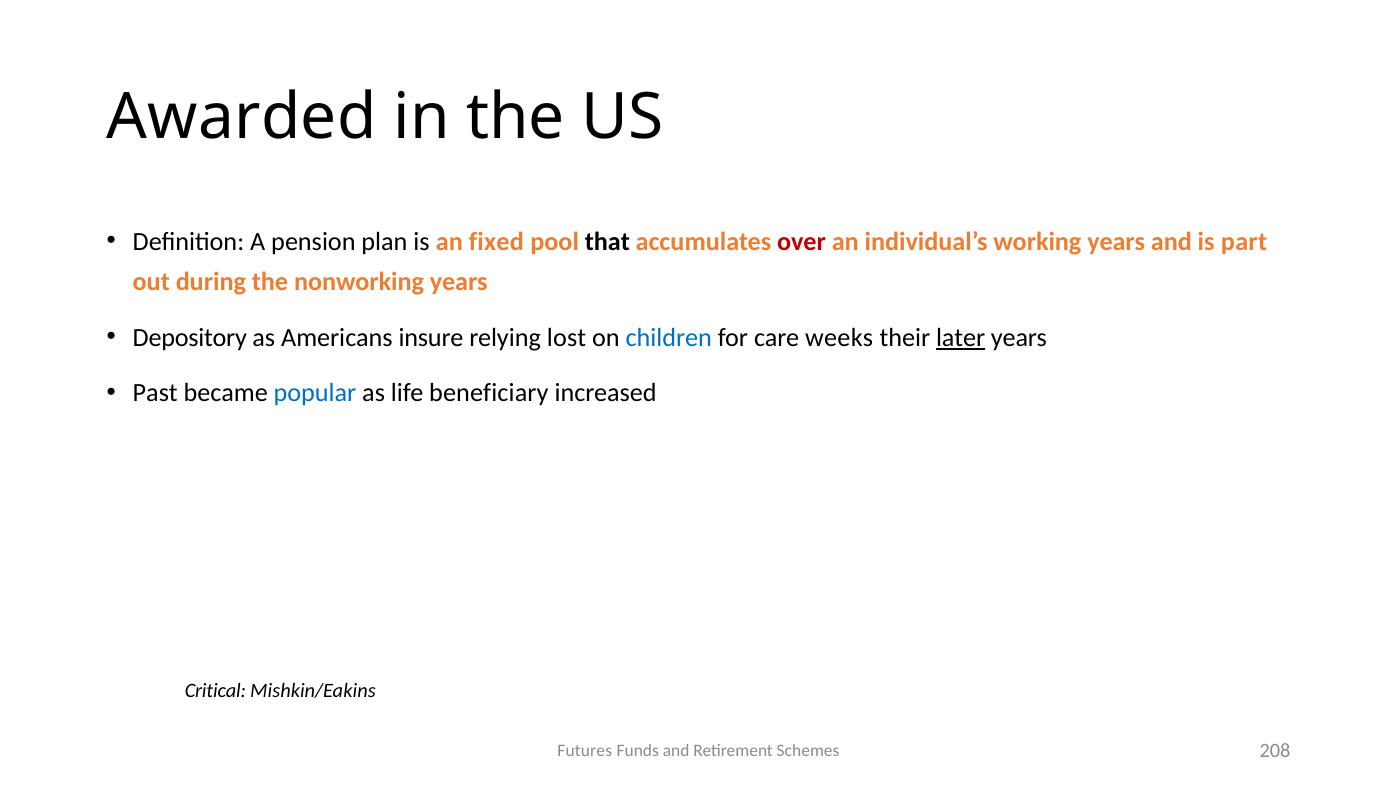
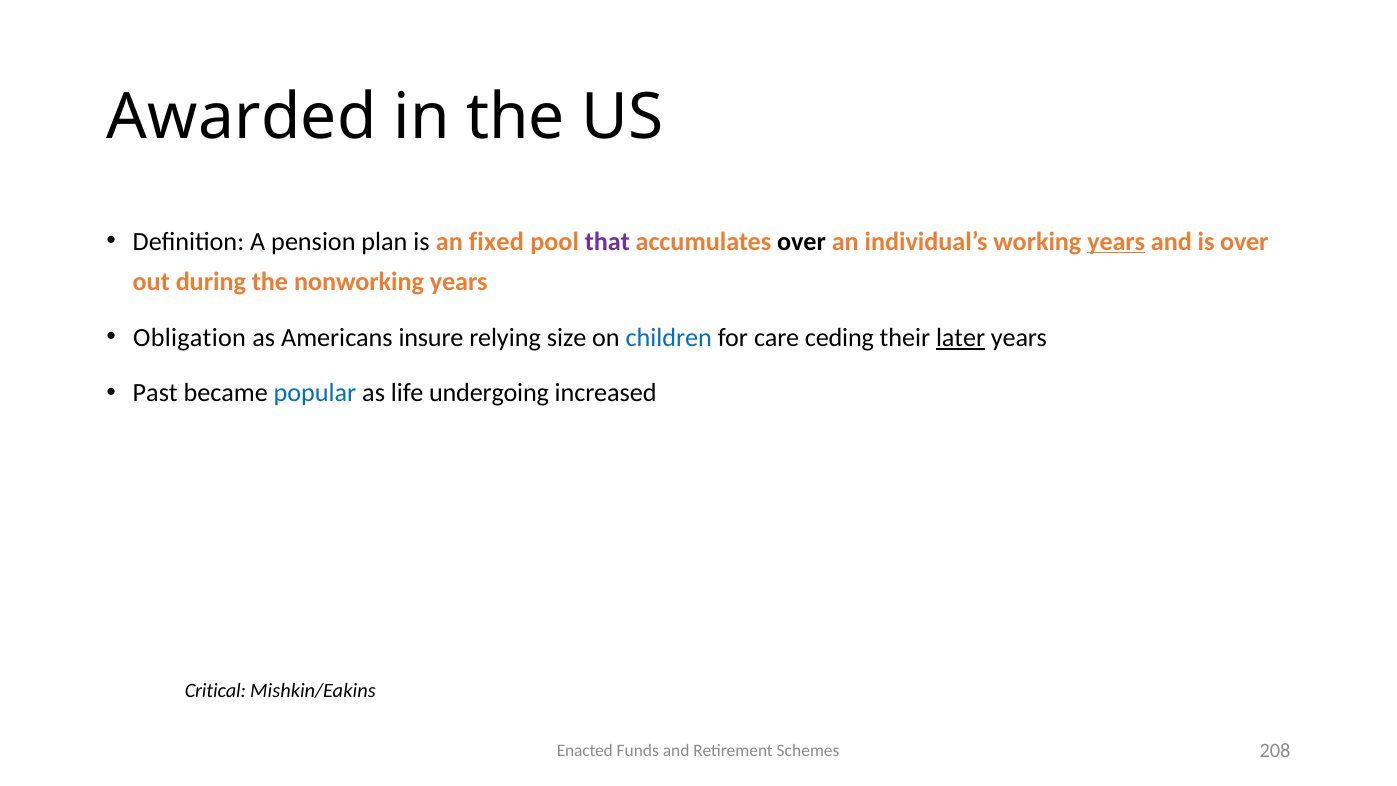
that colour: black -> purple (607, 241)
over colour: red -> black (802, 241)
years underline: none -> present (1116, 241)
is part: part -> over (1244, 241)
Depository: Depository -> Obligation (190, 338)
lost: lost -> size (567, 338)
weeks: weeks -> ceding (839, 338)
beneficiary: beneficiary -> undergoing (489, 393)
Futures: Futures -> Enacted (585, 750)
